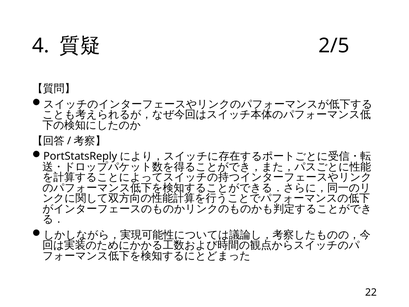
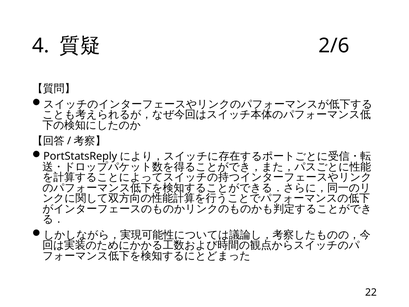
2/5: 2/5 -> 2/6 (334, 46)
